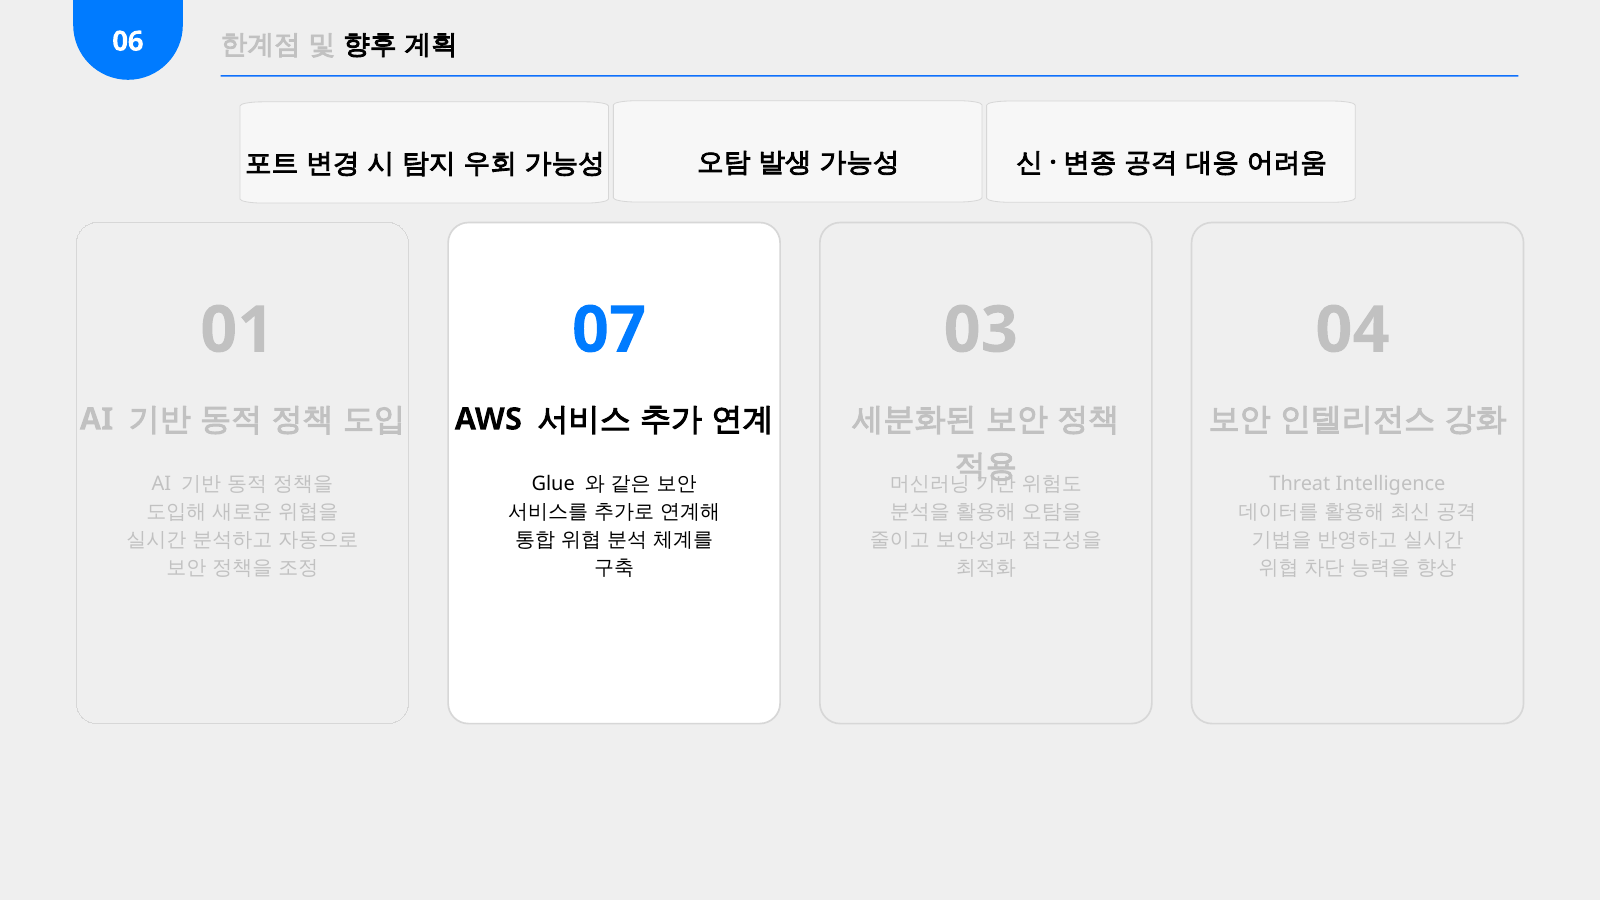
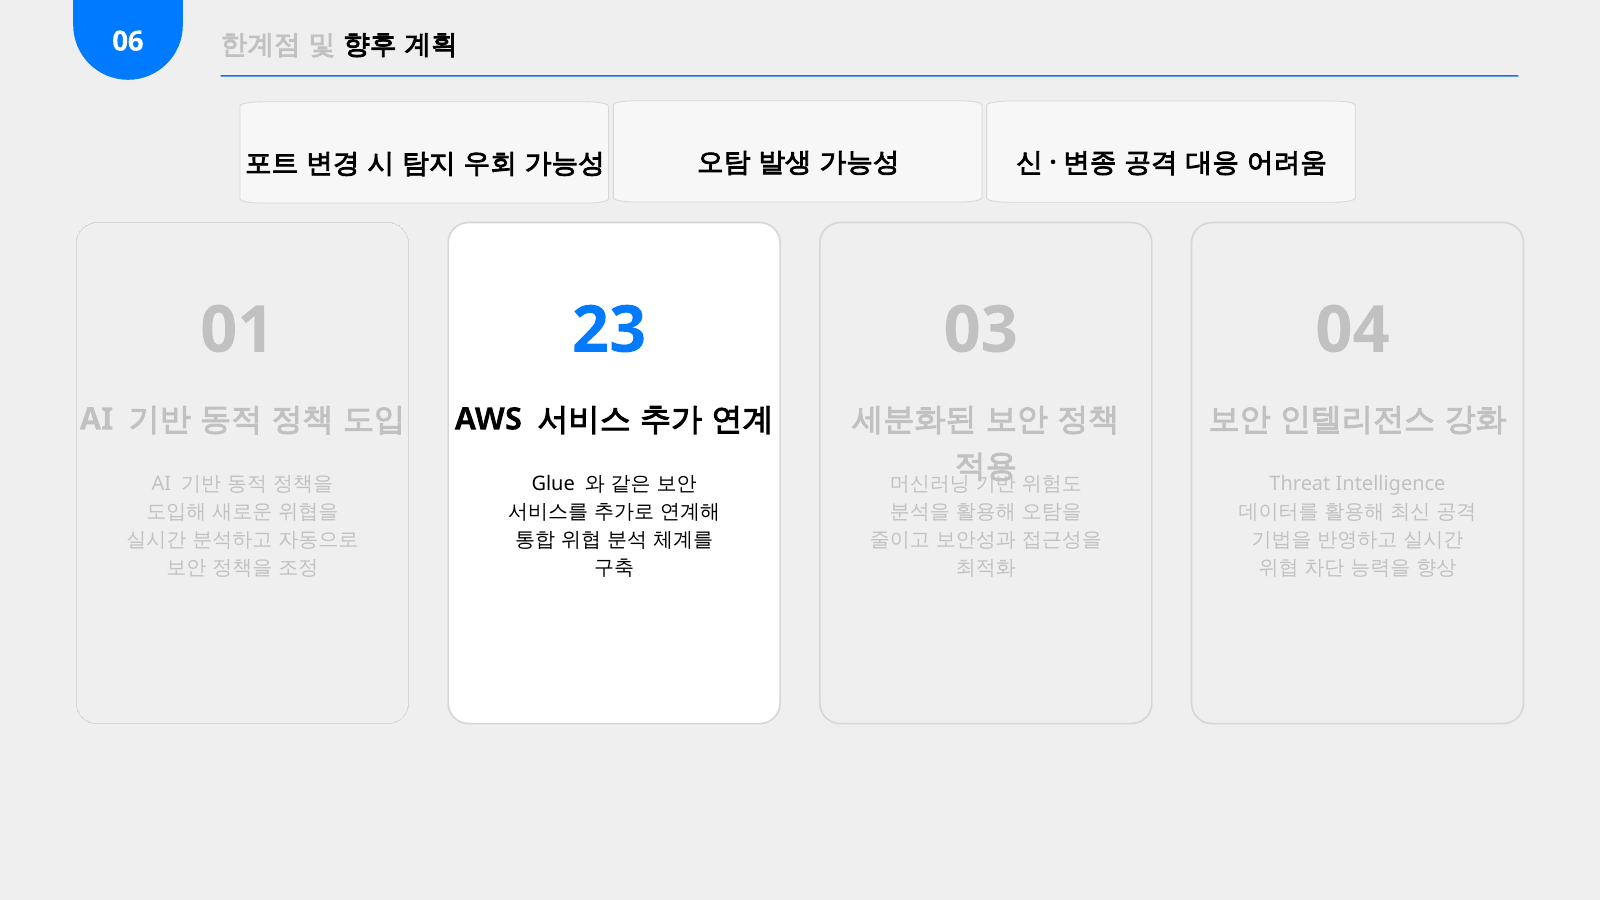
07: 07 -> 23 (609, 330)
